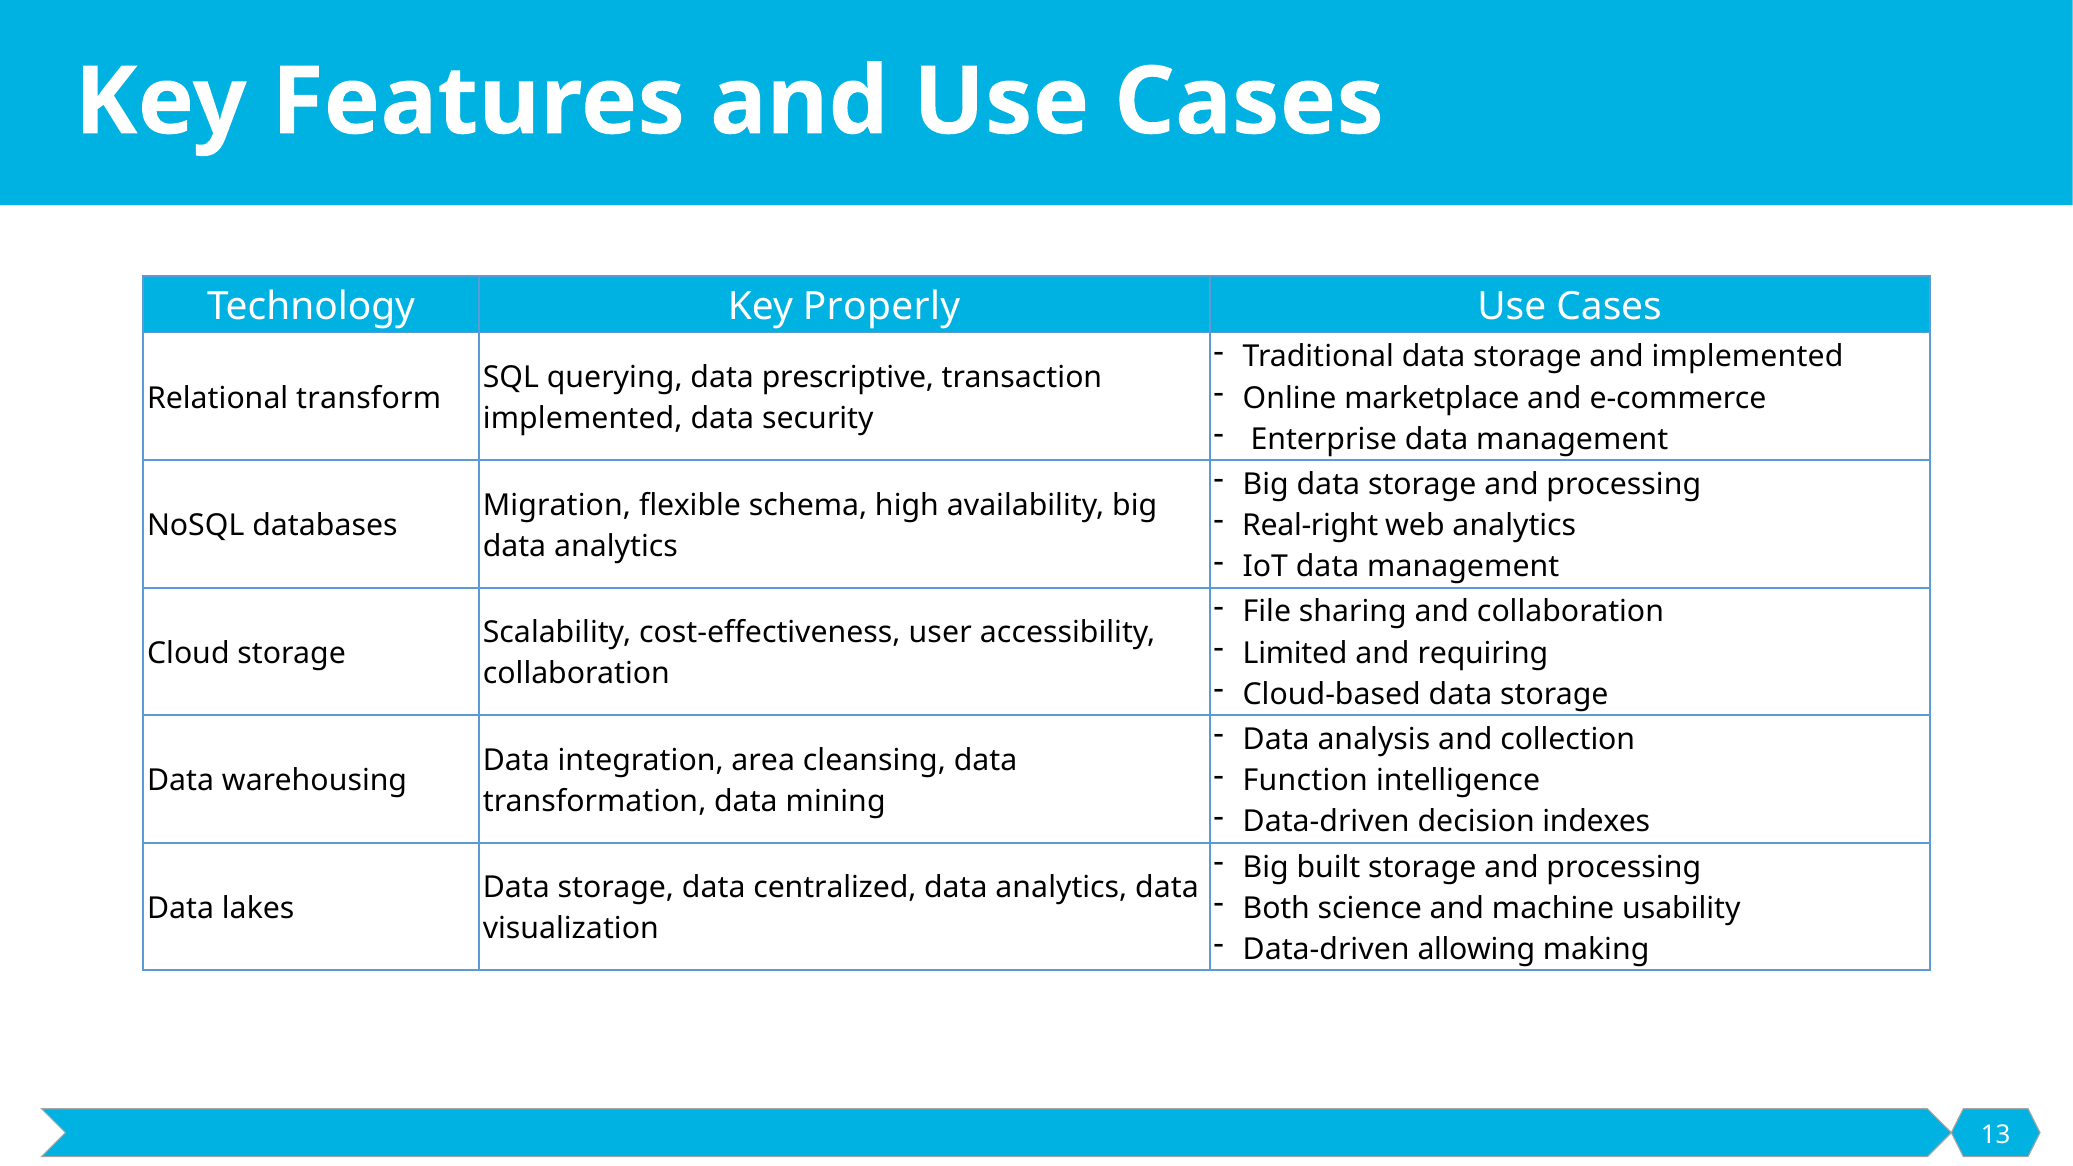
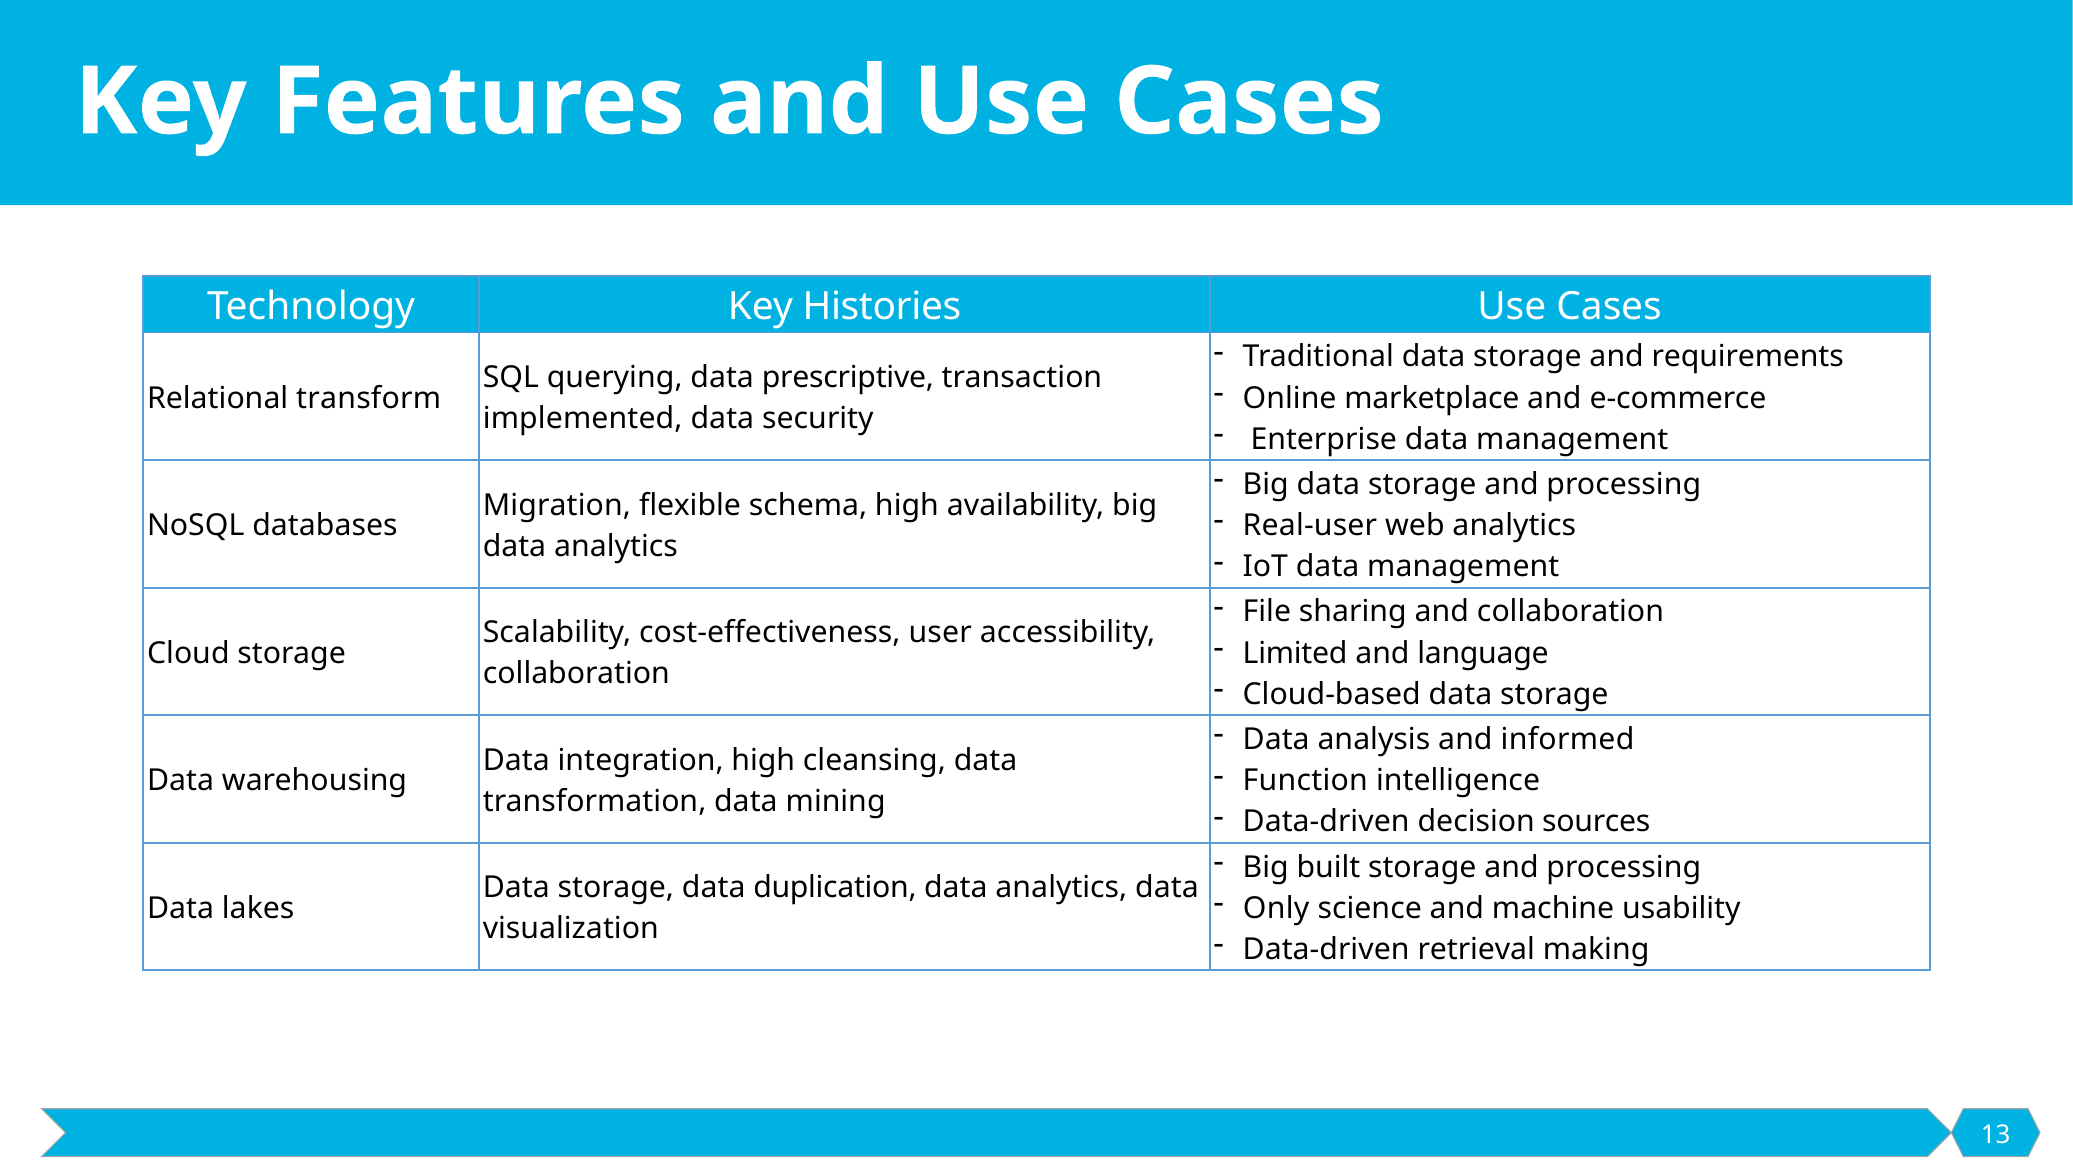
Properly: Properly -> Histories (882, 306)
and implemented: implemented -> requirements (1748, 357)
Real-right: Real-right -> Real-user (1310, 526)
requiring: requiring -> language (1483, 653)
collection: collection -> informed (1568, 740)
integration area: area -> high (763, 760)
indexes: indexes -> sources (1596, 822)
centralized: centralized -> duplication (835, 888)
Both: Both -> Only (1276, 908)
allowing: allowing -> retrieval (1476, 950)
